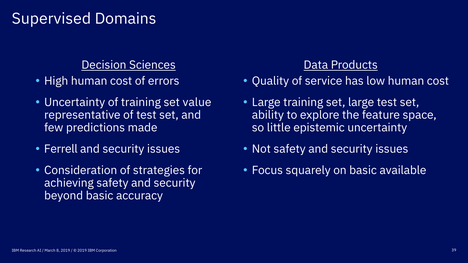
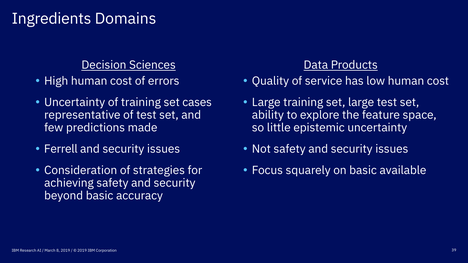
Supervised: Supervised -> Ingredients (51, 19)
value: value -> cases (197, 103)
